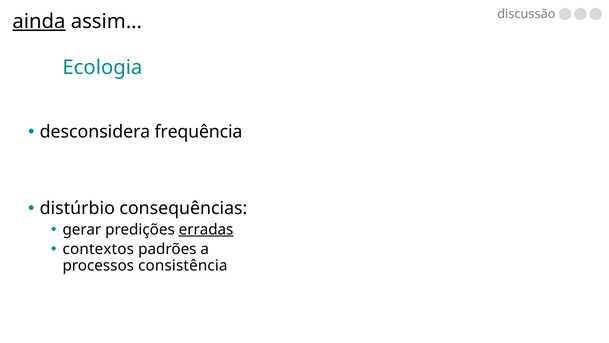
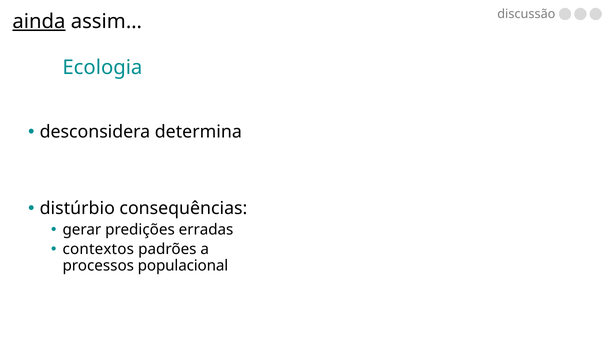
frequência: frequência -> determina (198, 132)
erradas underline: present -> none (206, 229)
consistência: consistência -> populacional (183, 265)
